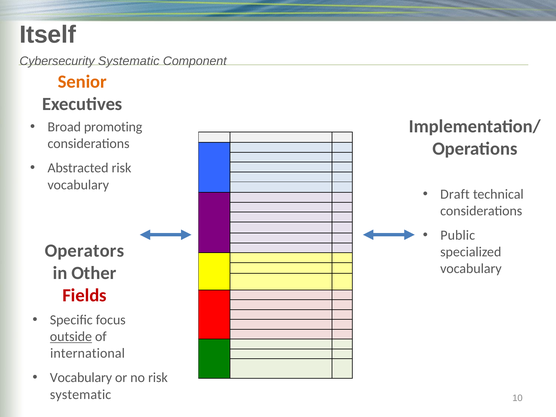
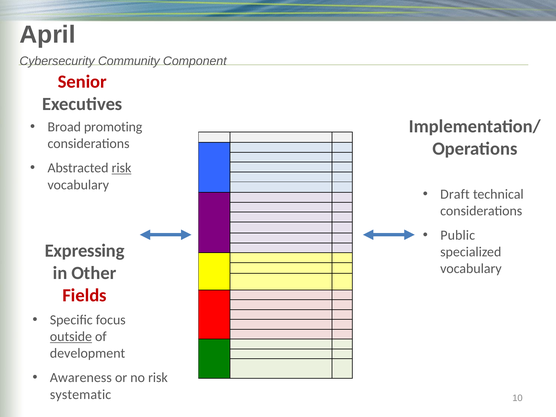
Itself: Itself -> April (48, 35)
Cybersecurity Systematic: Systematic -> Community (129, 61)
Senior colour: orange -> red (82, 82)
risk underline: none -> present (122, 168)
Operators: Operators -> Expressing (85, 251)
international: international -> development (88, 353)
Vocabulary: Vocabulary -> Awareness (81, 378)
